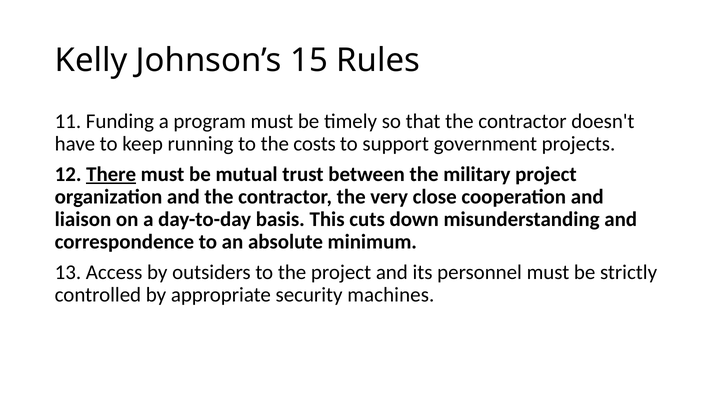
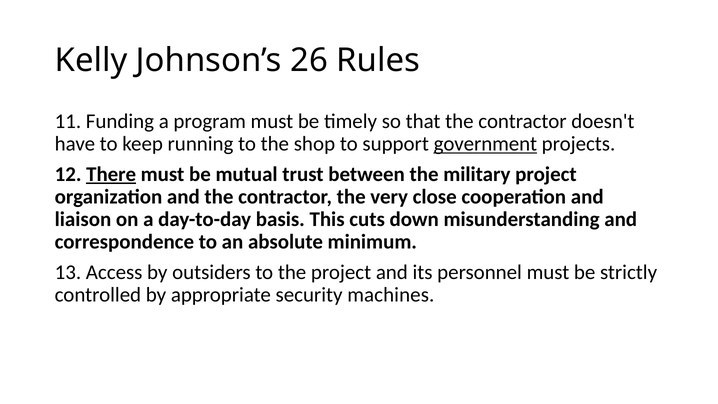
15: 15 -> 26 (309, 60)
costs: costs -> shop (314, 144)
government underline: none -> present (485, 144)
